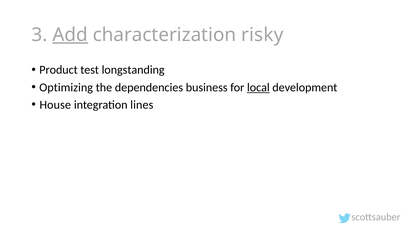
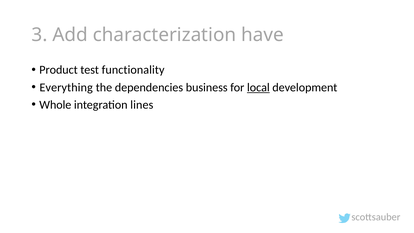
Add underline: present -> none (70, 35)
risky: risky -> have (262, 35)
longstanding: longstanding -> functionality (133, 70)
Optimizing: Optimizing -> Everything (66, 87)
House: House -> Whole (55, 105)
